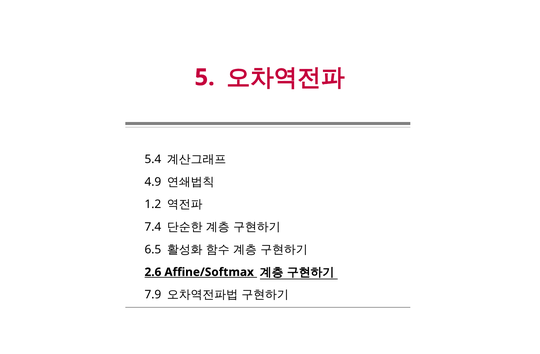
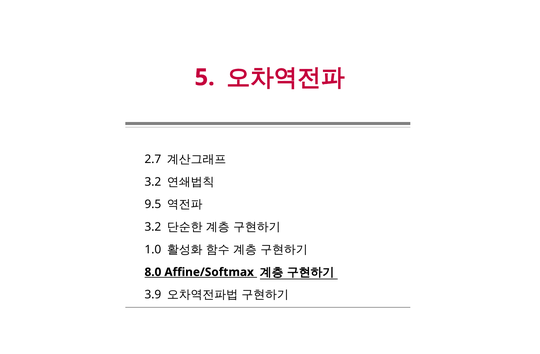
5.4: 5.4 -> 2.7 (153, 160)
4.9: 4.9 -> 3.2 (153, 182)
1.2: 1.2 -> 9.5 (153, 205)
7.4: 7.4 -> 3.2 (153, 227)
6.5: 6.5 -> 1.0 (153, 250)
2.6: 2.6 -> 8.0 (153, 273)
7.9: 7.9 -> 3.9 (153, 295)
